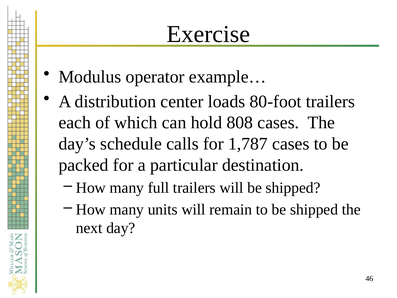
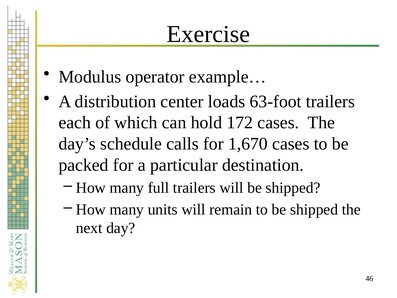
80-foot: 80-foot -> 63-foot (276, 101)
808: 808 -> 172 (240, 123)
1,787: 1,787 -> 1,670 (248, 144)
